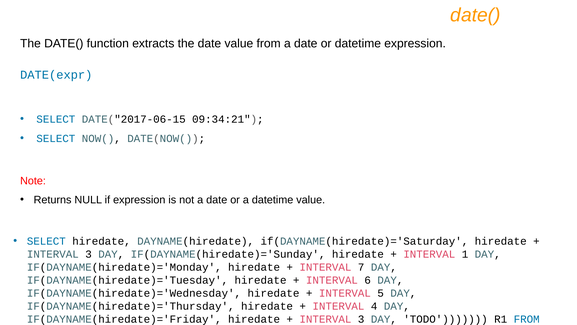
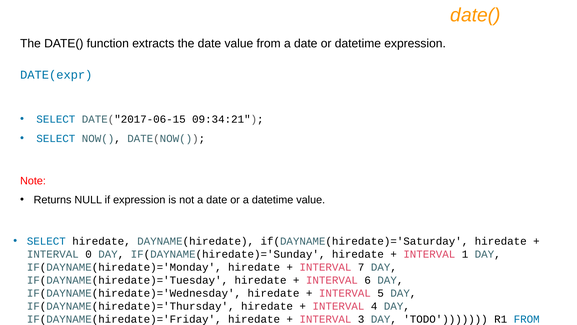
3: 3 -> 0 (89, 254)
